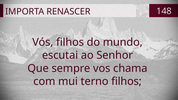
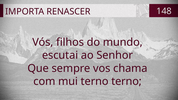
terno filhos: filhos -> terno (127, 81)
